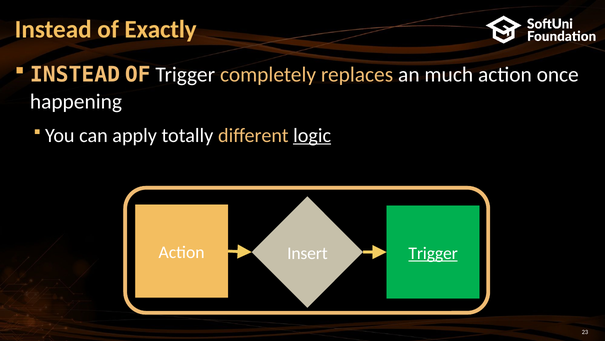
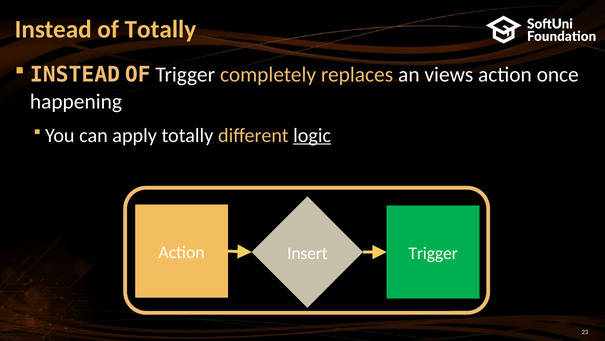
of Exactly: Exactly -> Totally (160, 29)
much: much -> views (449, 75)
Trigger underline: present -> none (433, 253)
